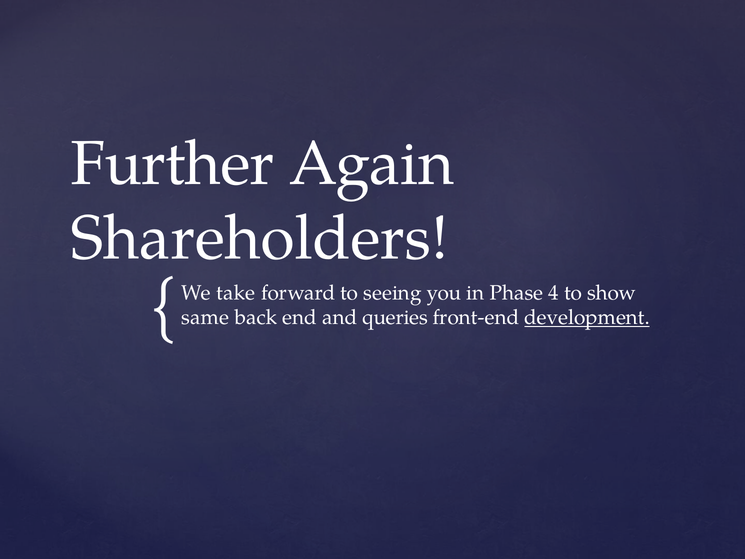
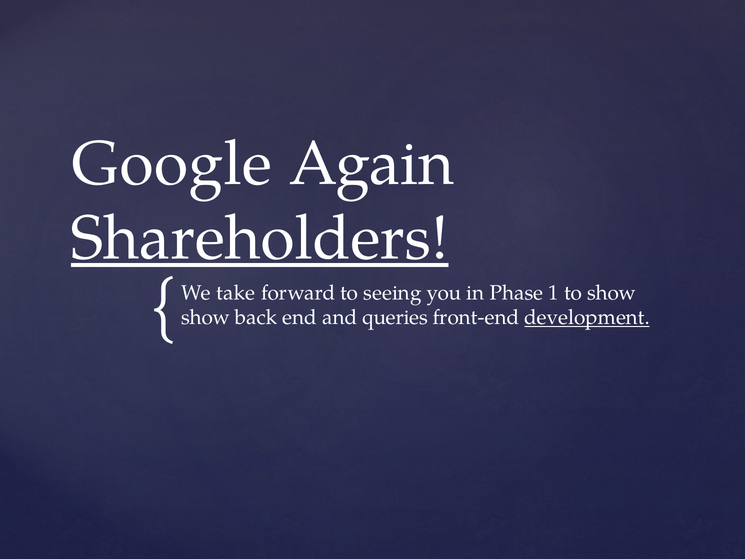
Further: Further -> Google (172, 164)
Shareholders underline: none -> present (260, 238)
4: 4 -> 1 (554, 293)
same: same -> show (206, 317)
